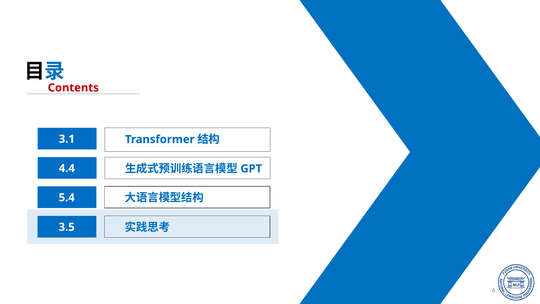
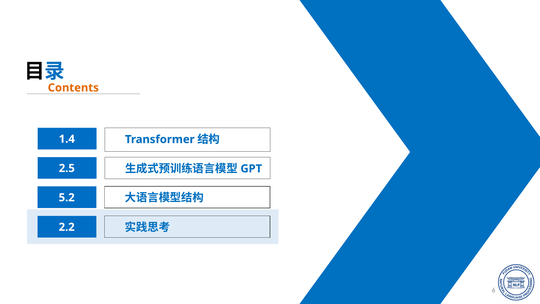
Contents colour: red -> orange (73, 88)
3.1: 3.1 -> 1.4 (67, 139)
4.4: 4.4 -> 2.5 (67, 168)
5.4: 5.4 -> 5.2 (67, 197)
3.5: 3.5 -> 2.2 (67, 227)
